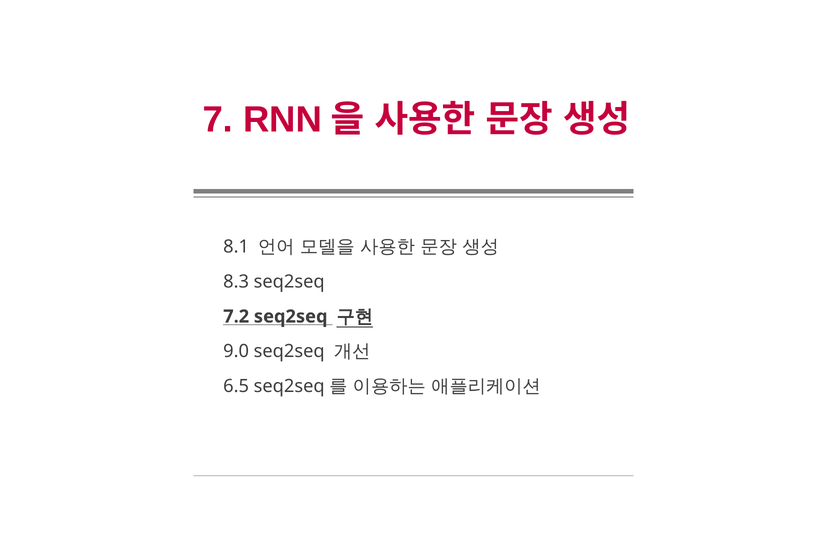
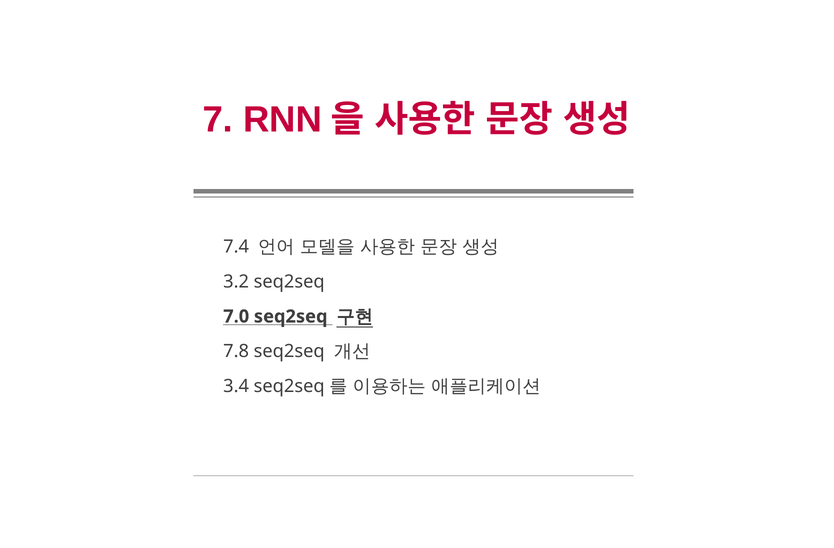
8.1: 8.1 -> 7.4 (236, 247)
8.3: 8.3 -> 3.2 (236, 281)
7.2: 7.2 -> 7.0 (236, 316)
9.0: 9.0 -> 7.8 (236, 351)
6.5: 6.5 -> 3.4 (236, 386)
